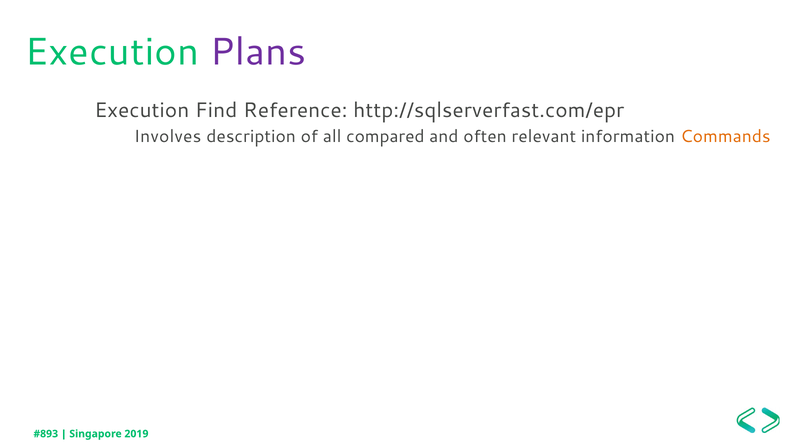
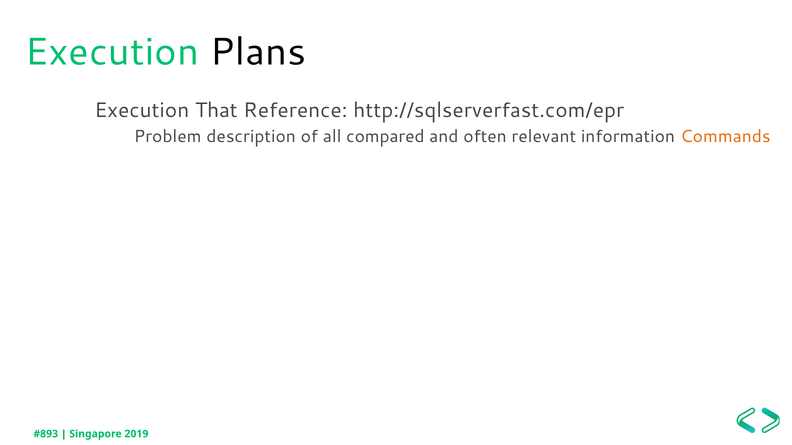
Plans colour: purple -> black (258, 52)
Find: Find -> That (216, 110)
Involves: Involves -> Problem (168, 137)
